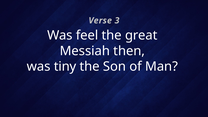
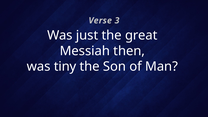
feel: feel -> just (87, 35)
